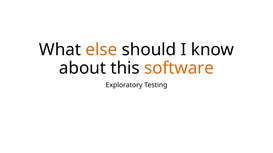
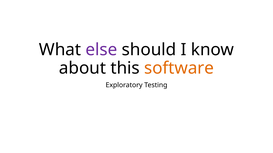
else colour: orange -> purple (101, 50)
